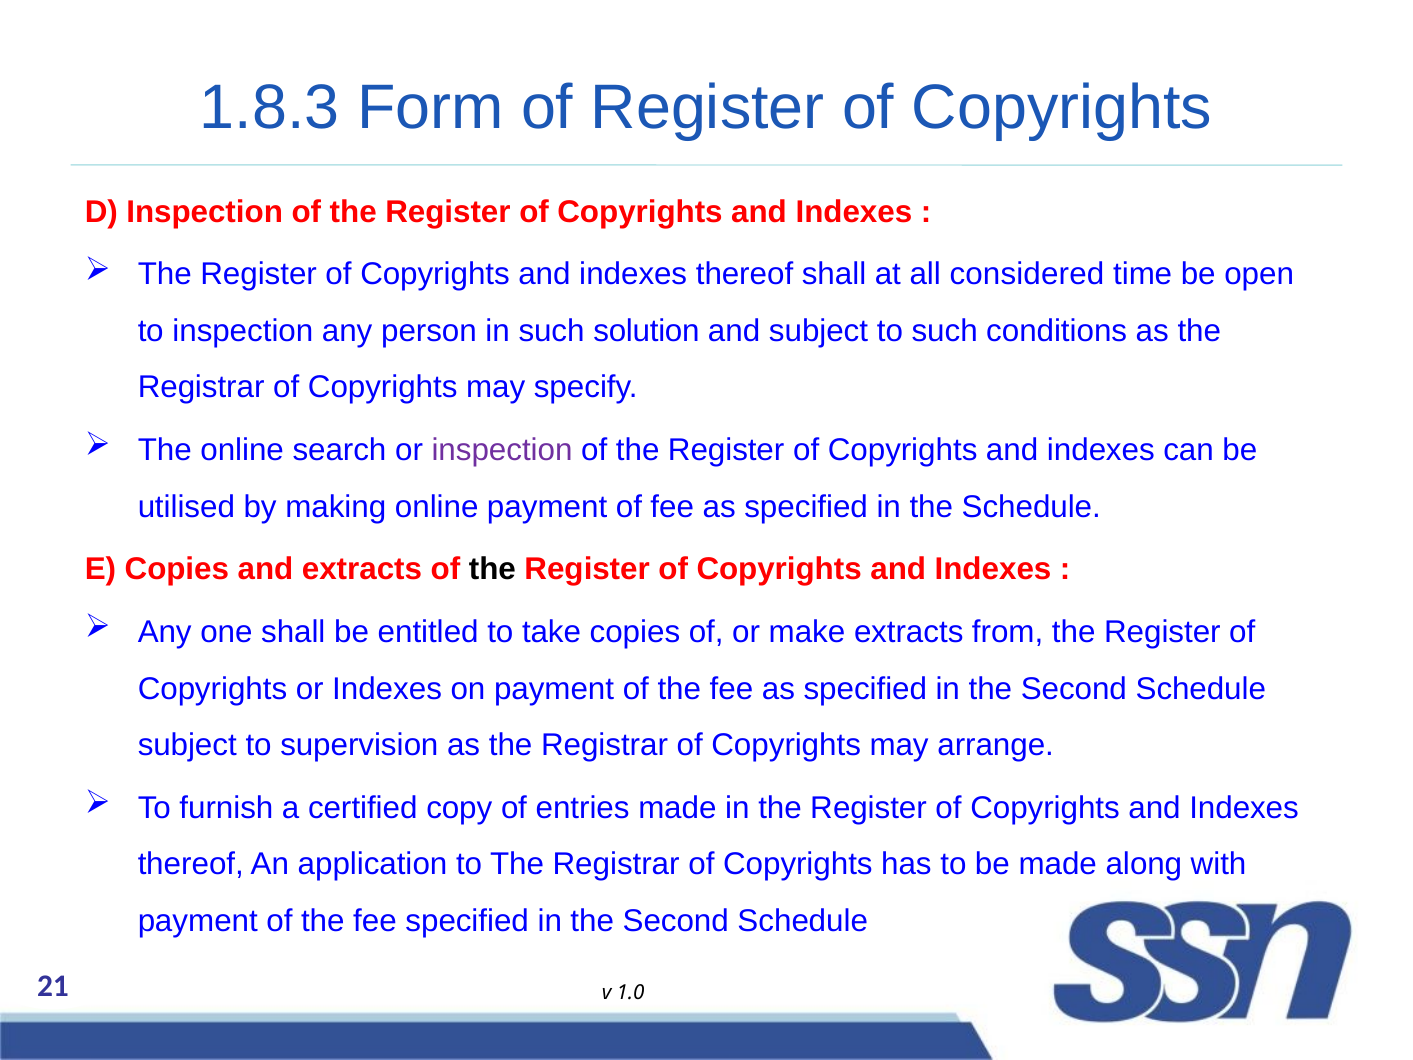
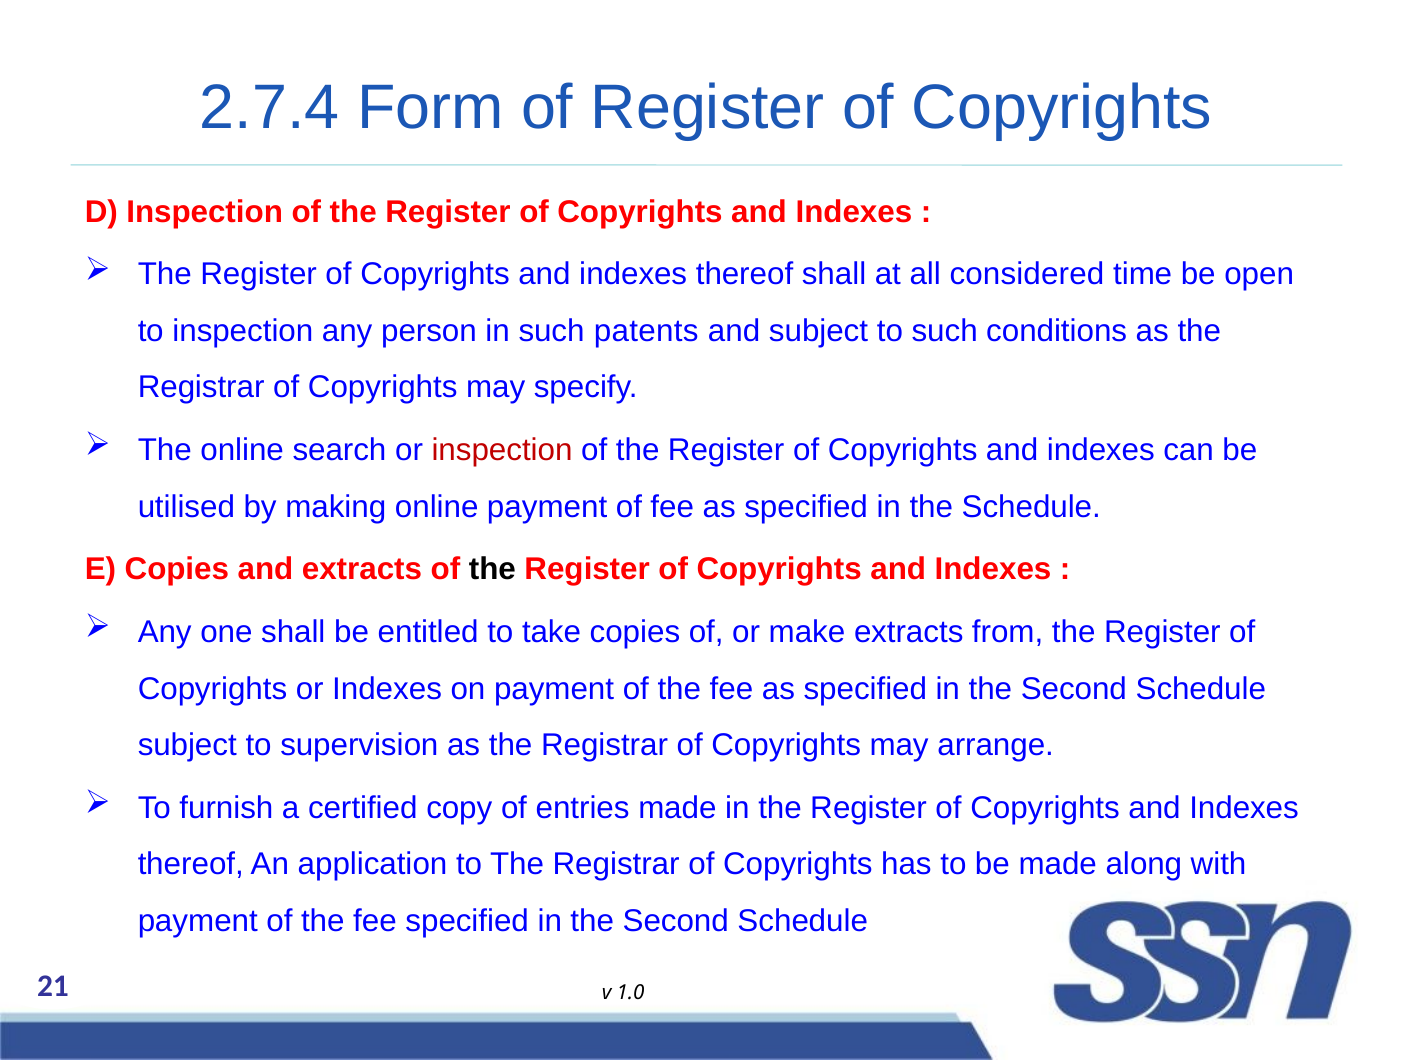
1.8.3: 1.8.3 -> 2.7.4 (270, 108)
solution: solution -> patents (646, 331)
inspection colour: purple -> red (502, 450)
